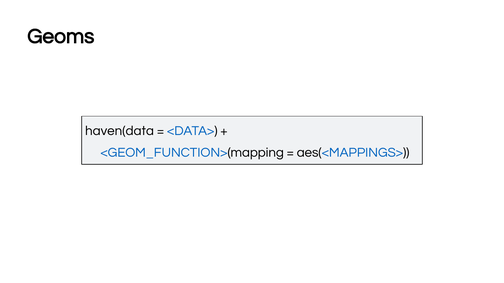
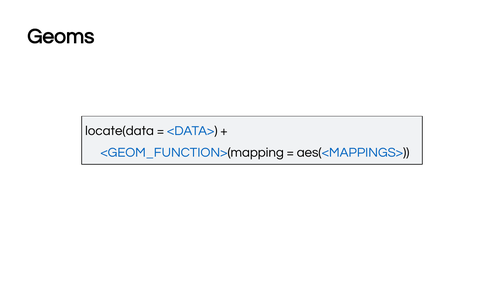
haven(data: haven(data -> locate(data (120, 131)
